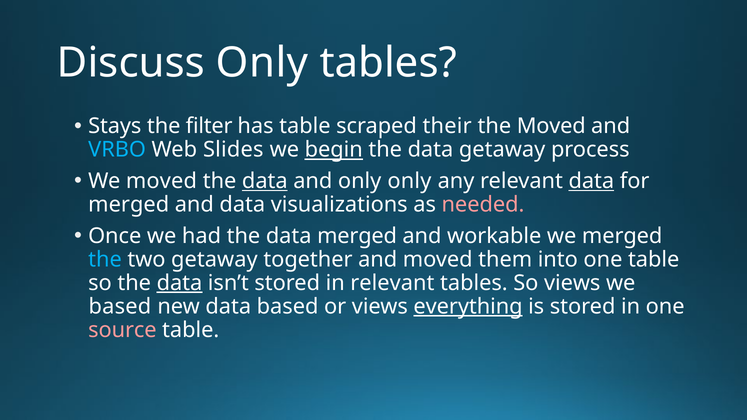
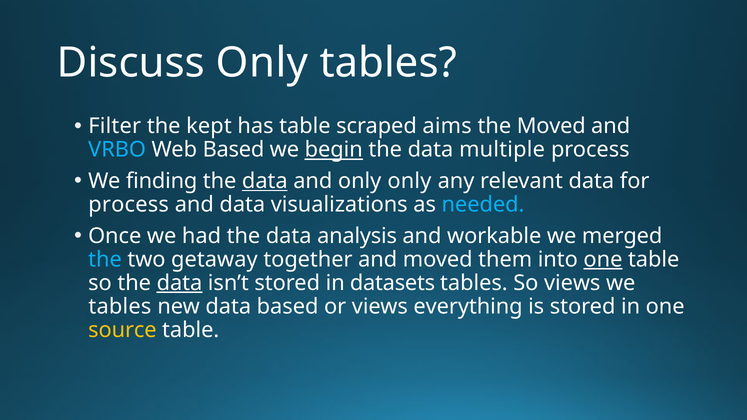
Stays: Stays -> Filter (115, 126)
filter: filter -> kept (209, 126)
their: their -> aims (447, 126)
Web Slides: Slides -> Based (233, 150)
data getaway: getaway -> multiple (502, 150)
We moved: moved -> finding (162, 181)
data underline: present -> none (591, 181)
merged: merged -> process (129, 205)
needed colour: pink -> light blue (483, 205)
data merged: merged -> analysis (357, 236)
one underline: none -> present (603, 260)
in relevant: relevant -> datasets (393, 283)
based: based -> tables (120, 307)
everything underline: present -> none (468, 307)
source colour: pink -> yellow (122, 330)
